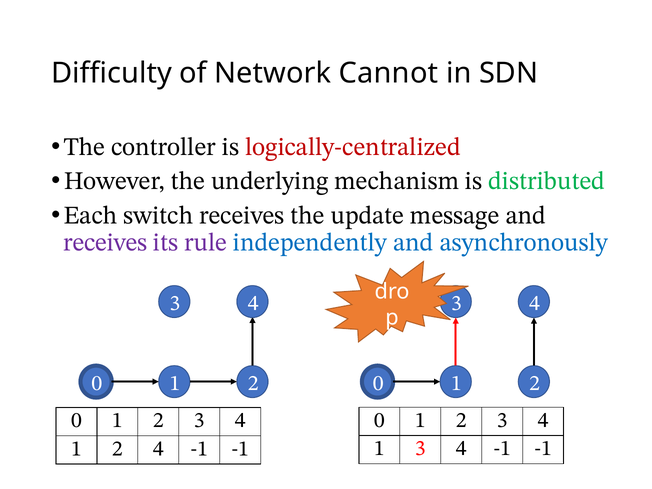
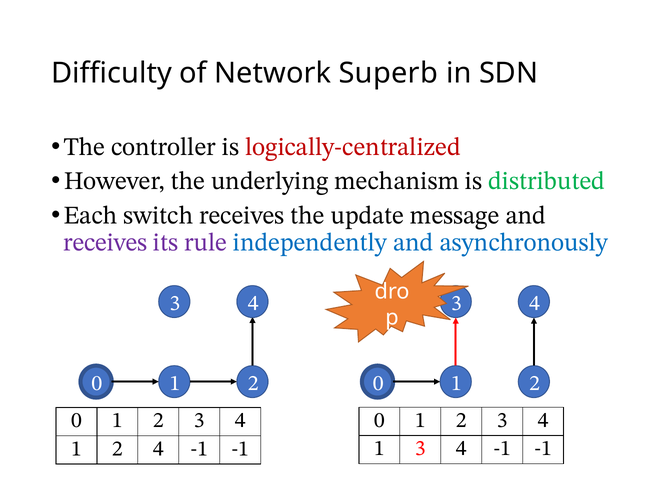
Cannot: Cannot -> Superb (388, 73)
